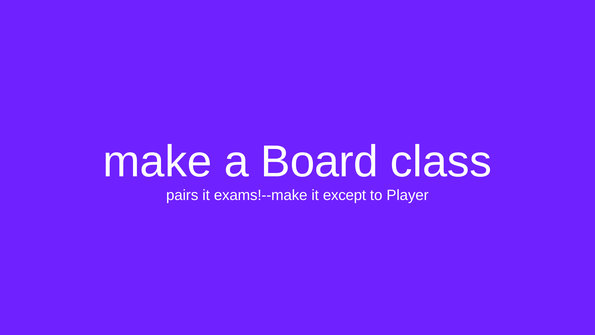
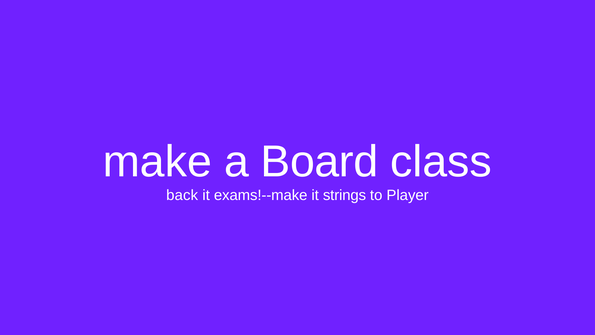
pairs: pairs -> back (182, 195)
except: except -> strings (344, 195)
